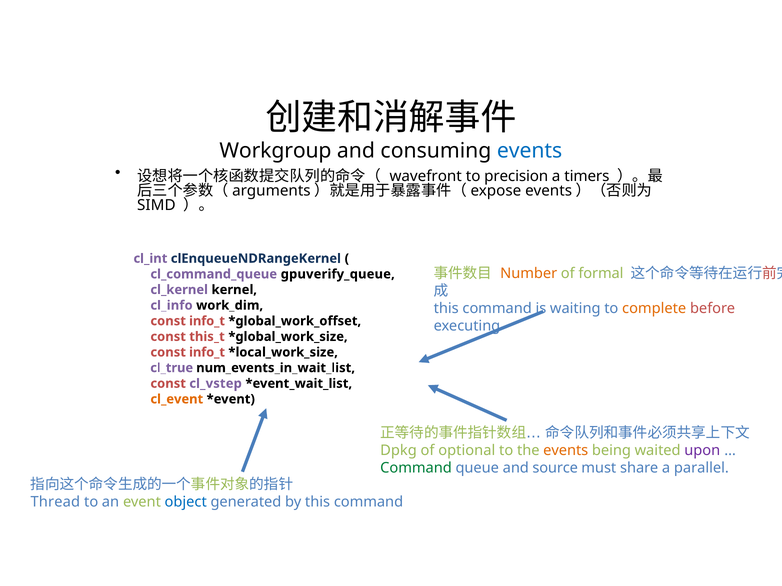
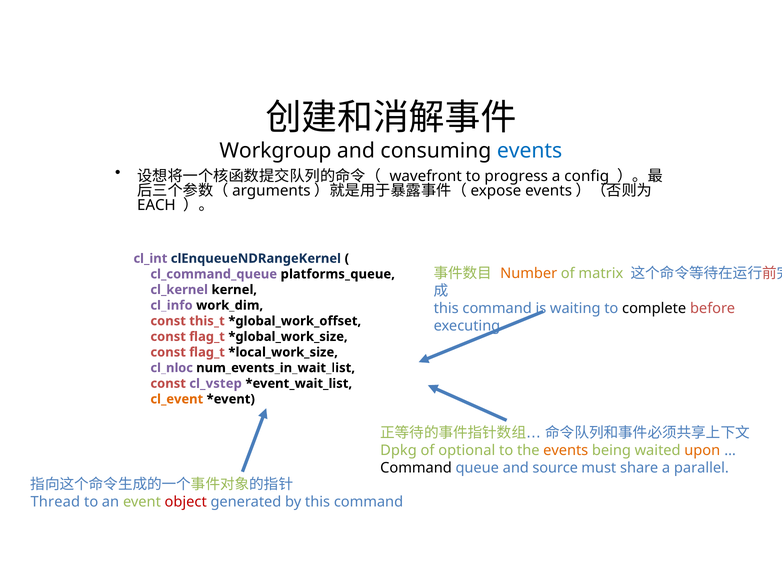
precision: precision -> progress (516, 176)
timers: timers -> config (587, 176)
SIMD: SIMD -> EACH (156, 206)
formal: formal -> matrix (601, 274)
gpuverify_queue: gpuverify_queue -> platforms_queue (338, 274)
complete colour: orange -> black (654, 309)
info_t: info_t -> this_t (207, 321)
this_t: this_t -> flag_t (207, 337)
info_t: info_t -> flag_t (207, 353)
cl_true: cl_true -> cl_nloc (172, 368)
upon colour: purple -> orange (702, 451)
Command colour: green -> black (416, 469)
object colour: blue -> red (186, 503)
